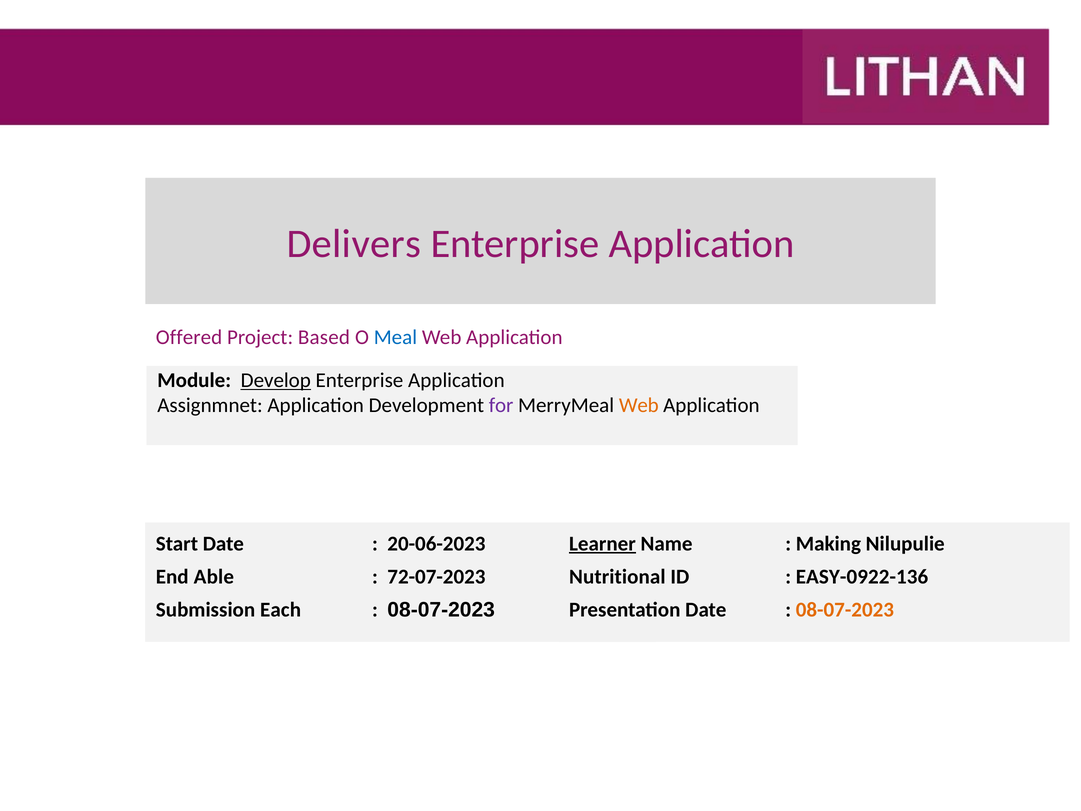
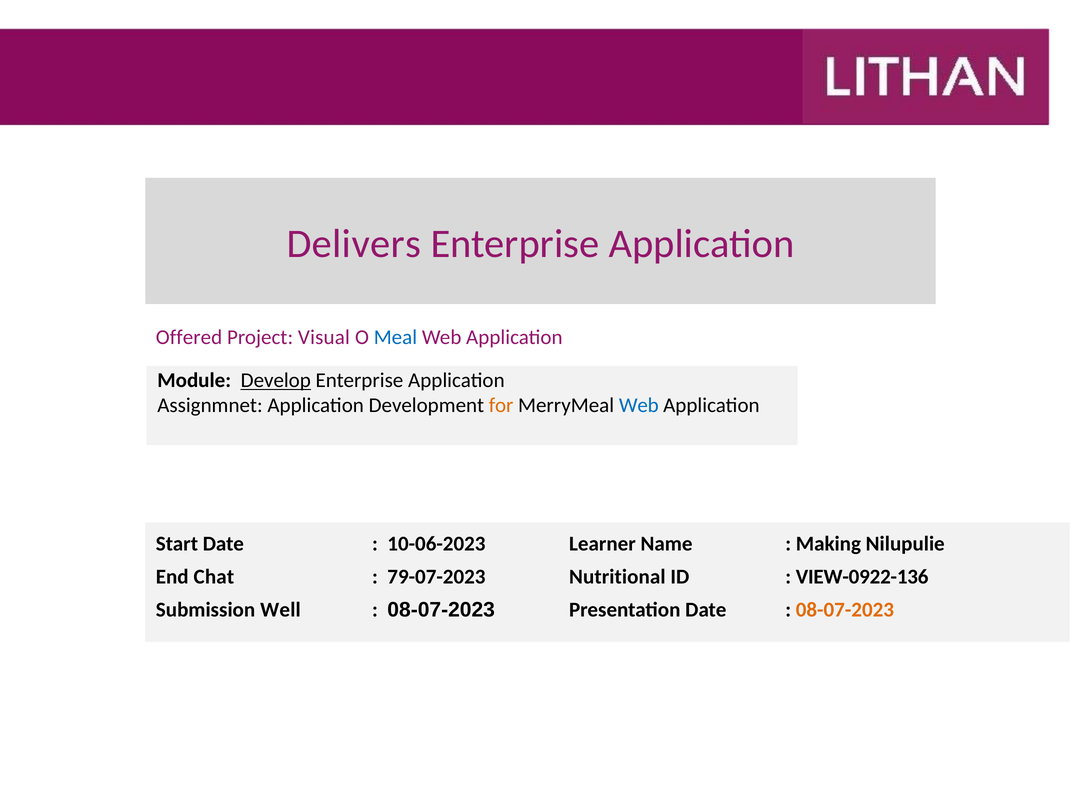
Based: Based -> Visual (324, 337)
for colour: purple -> orange (501, 405)
Web colour: orange -> blue (639, 405)
20-06-2023: 20-06-2023 -> 10-06-2023 (436, 544)
Learner underline: present -> none (602, 544)
Able: Able -> Chat (214, 577)
72-07-2023: 72-07-2023 -> 79-07-2023 (436, 577)
EASY-0922-136: EASY-0922-136 -> VIEW-0922-136 (862, 577)
Each: Each -> Well (280, 610)
